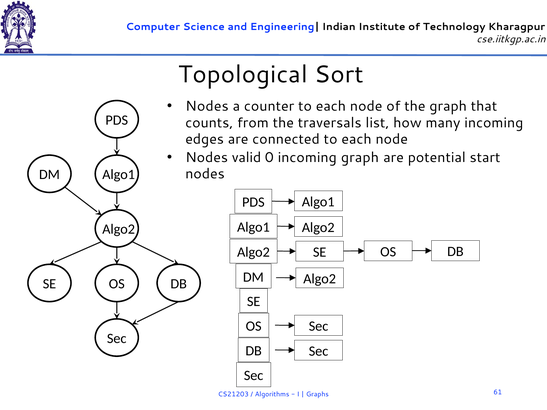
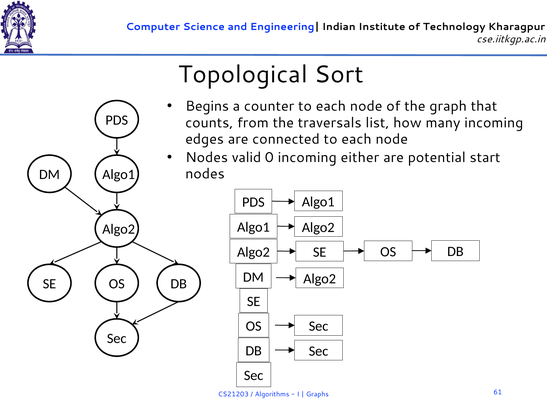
Nodes: Nodes -> Begins (207, 106)
incoming graph: graph -> either (360, 158)
